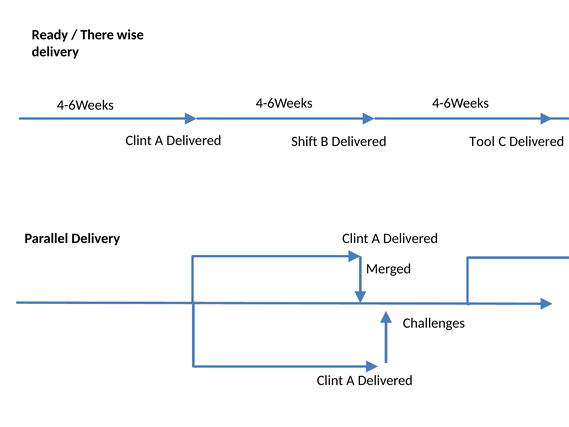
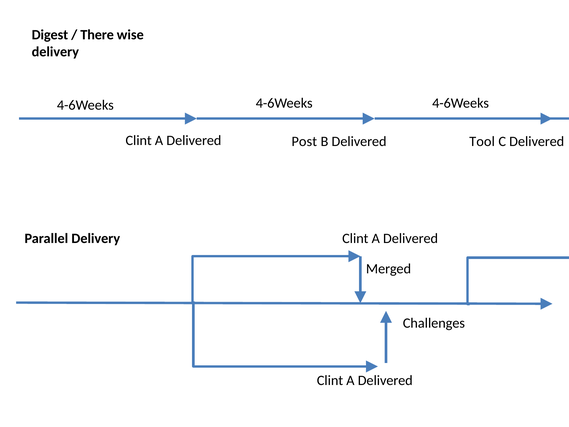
Ready: Ready -> Digest (50, 35)
Shift: Shift -> Post (304, 141)
